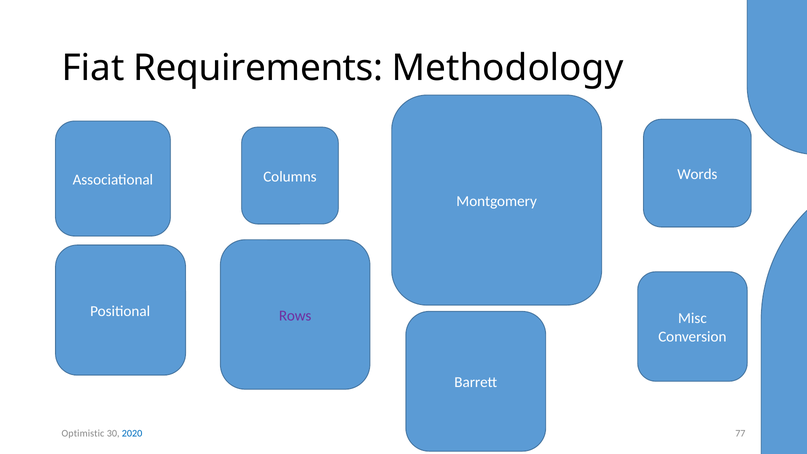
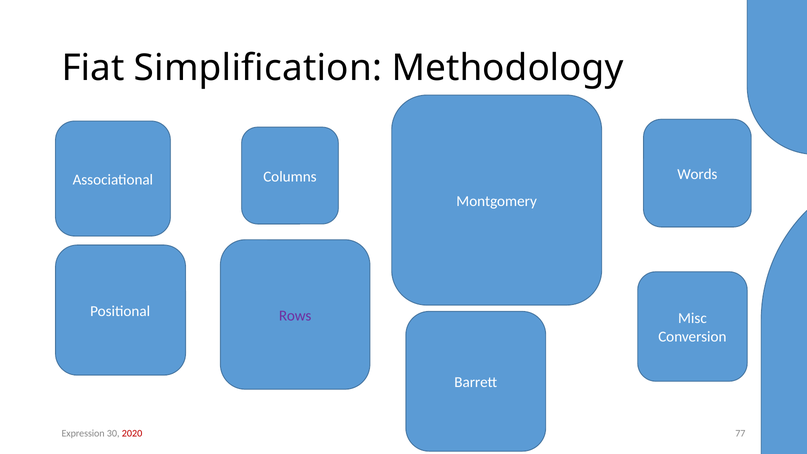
Requirements: Requirements -> Simplification (258, 68)
Optimistic: Optimistic -> Expression (83, 433)
2020 colour: blue -> red (132, 433)
